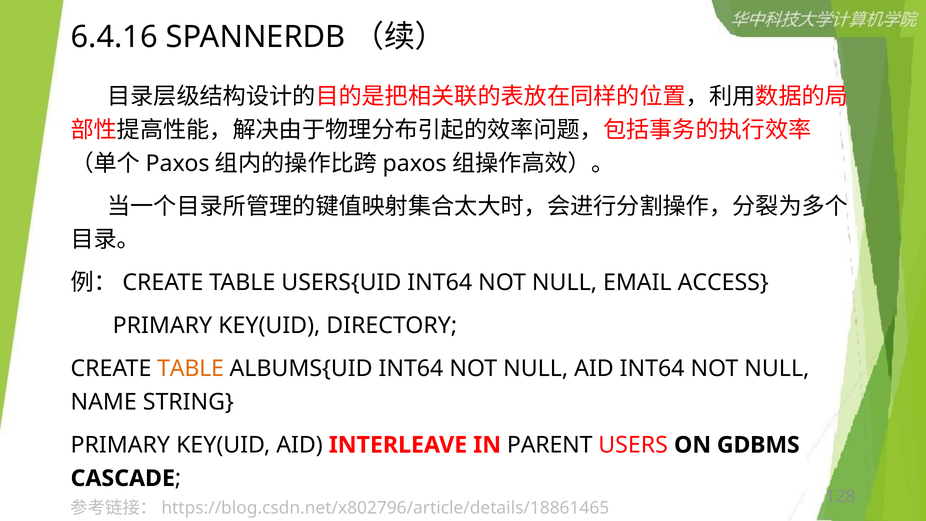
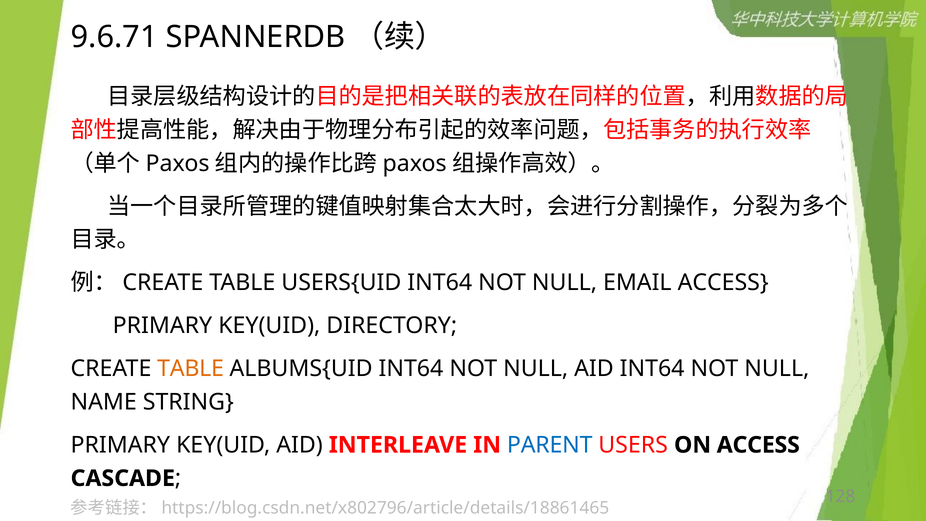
6.4.16: 6.4.16 -> 9.6.71 (114, 37)
PARENT colour: black -> blue (550, 445)
ON GDBMS: GDBMS -> ACCESS (758, 445)
